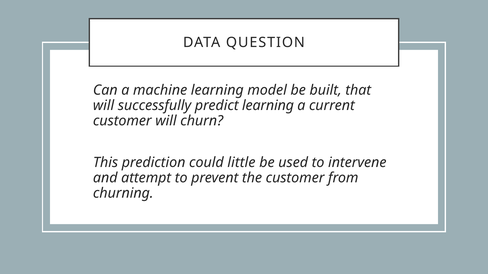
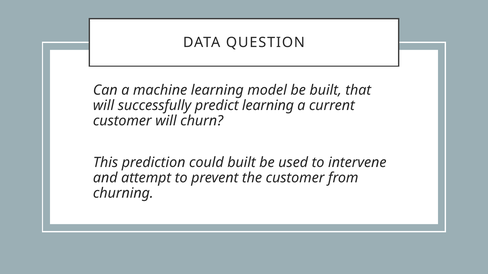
could little: little -> built (242, 163)
